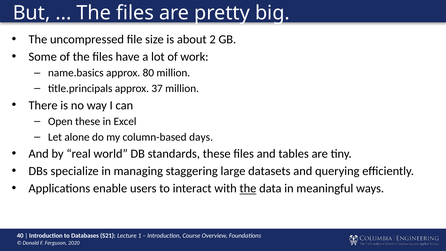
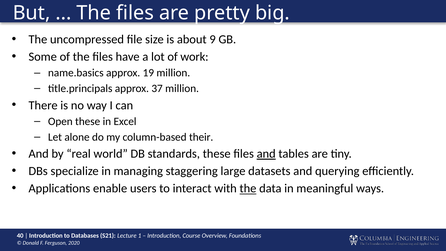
2: 2 -> 9 (213, 39)
80: 80 -> 19 (148, 73)
days: days -> their (201, 137)
and underline: none -> present (266, 154)
